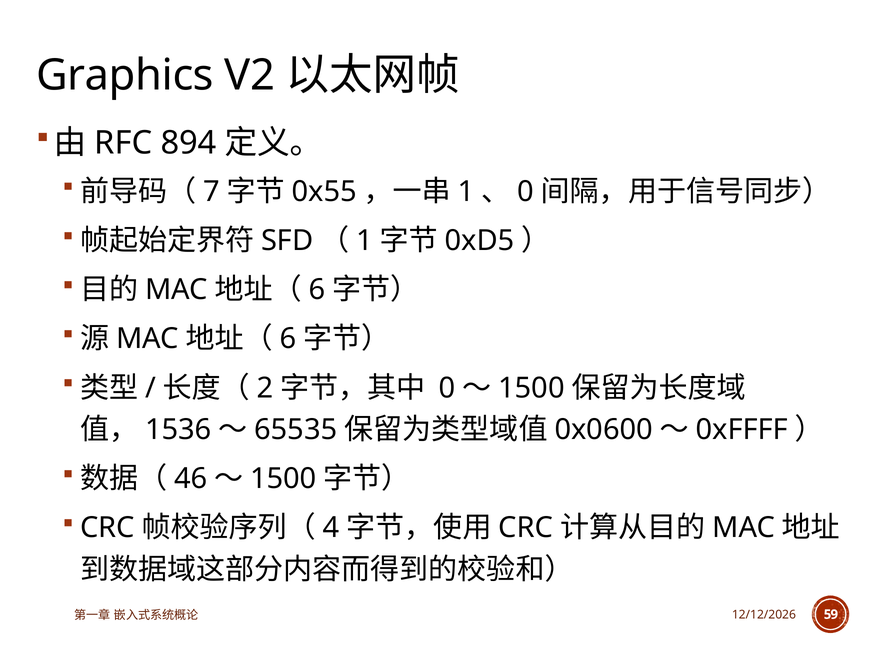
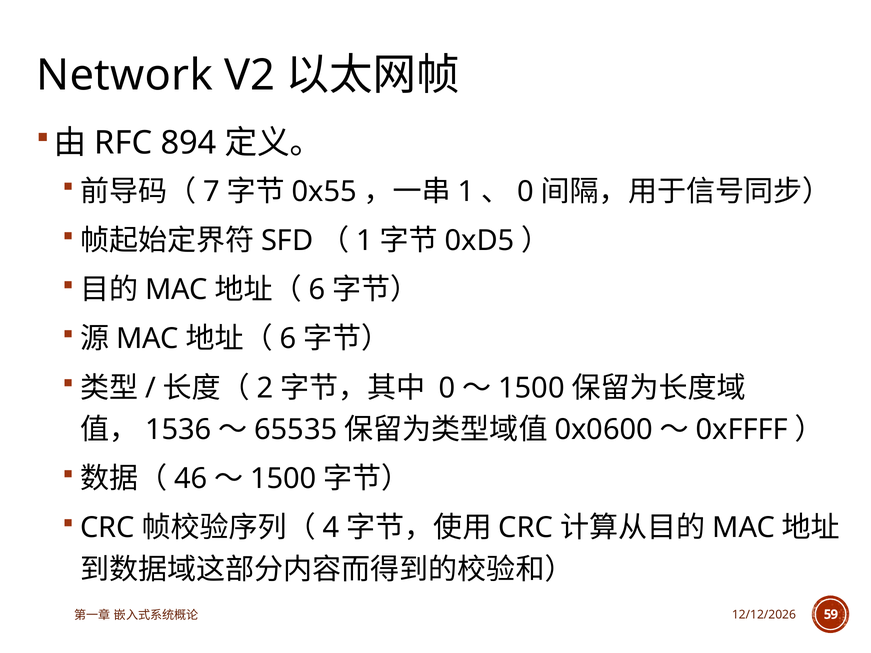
Graphics: Graphics -> Network (125, 76)
